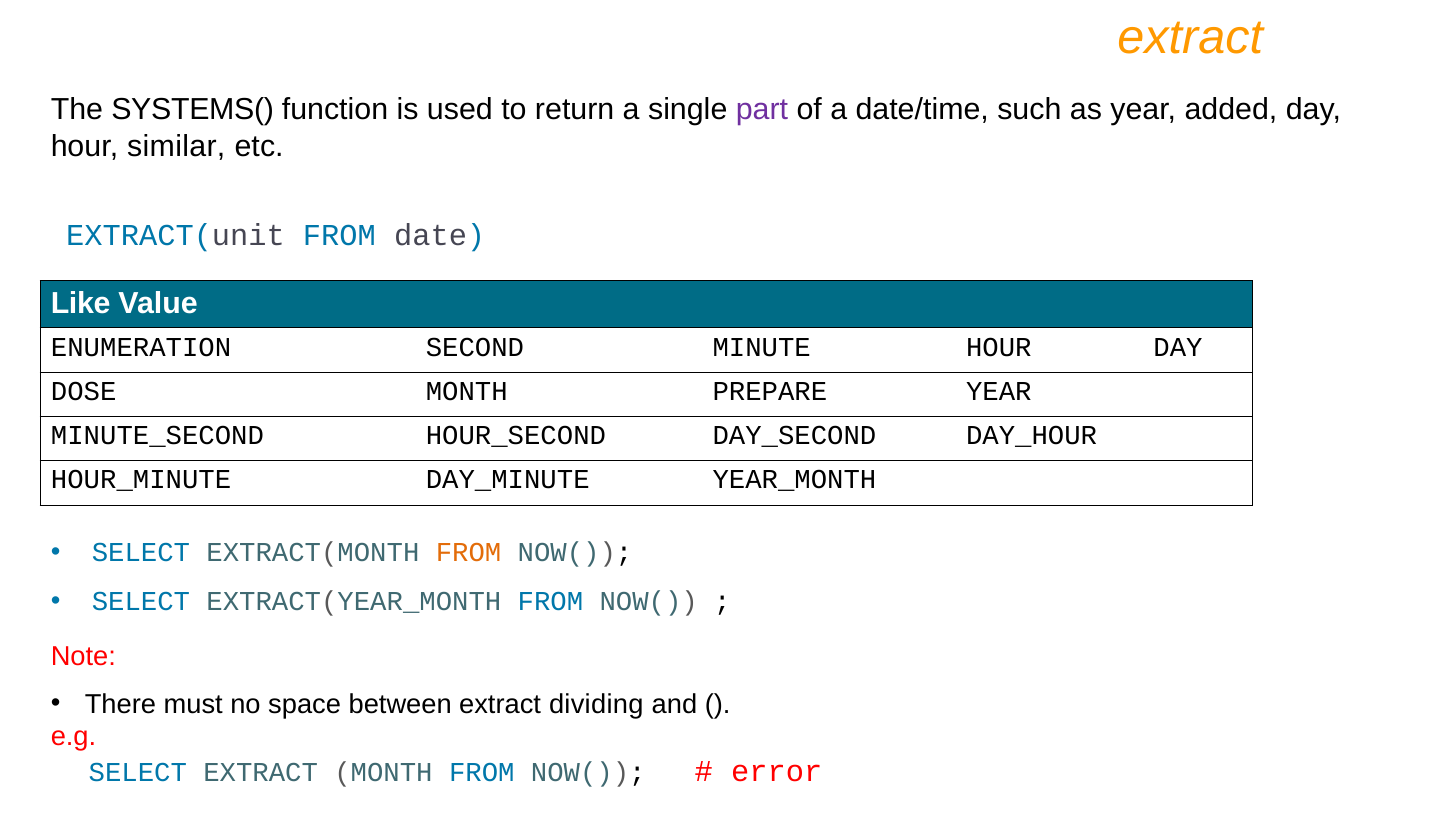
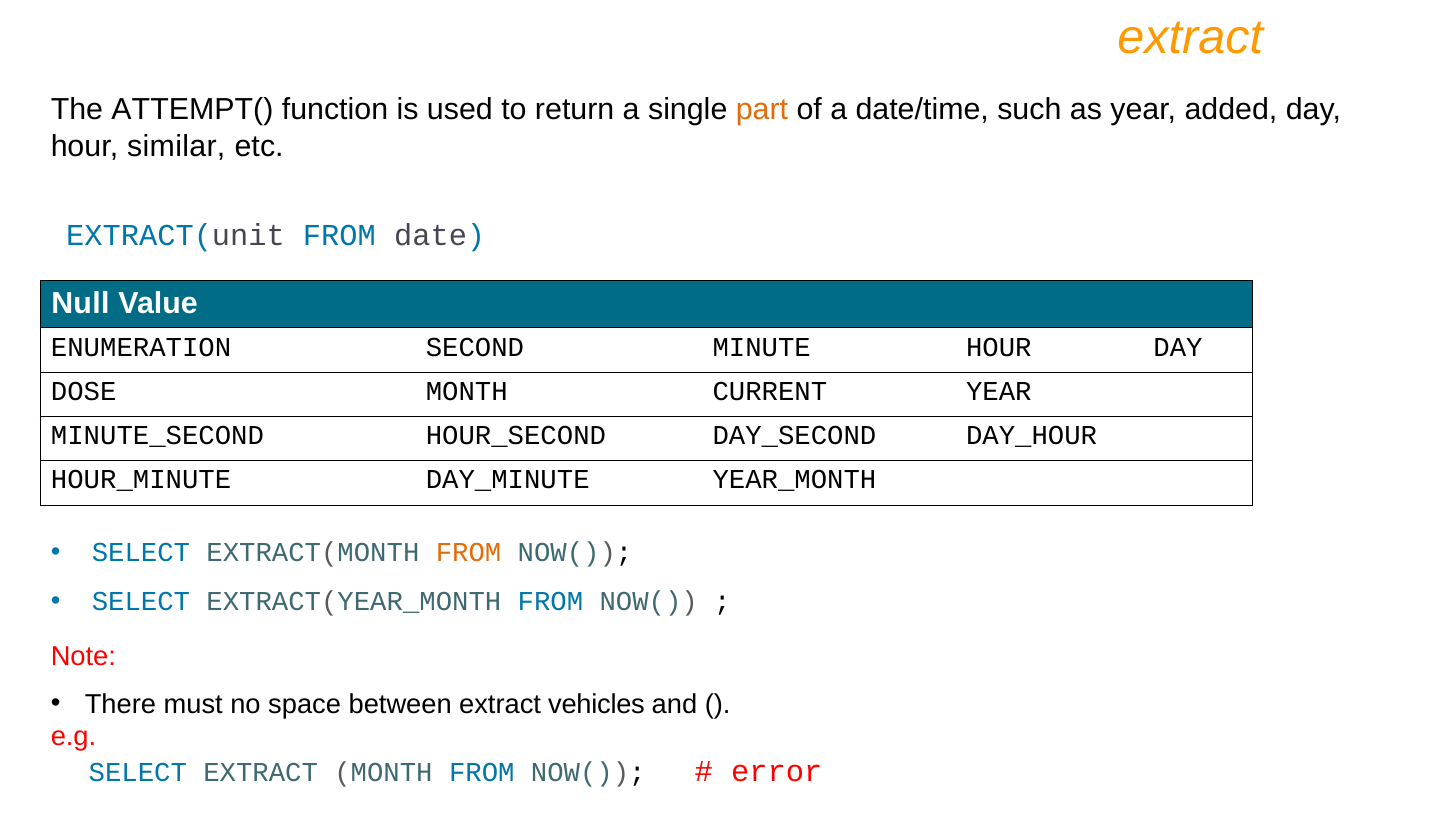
SYSTEMS(: SYSTEMS( -> ATTEMPT( (192, 110)
part colour: purple -> orange (762, 110)
Like: Like -> Null (80, 303)
PREPARE: PREPARE -> CURRENT (770, 391)
dividing: dividing -> vehicles (597, 704)
